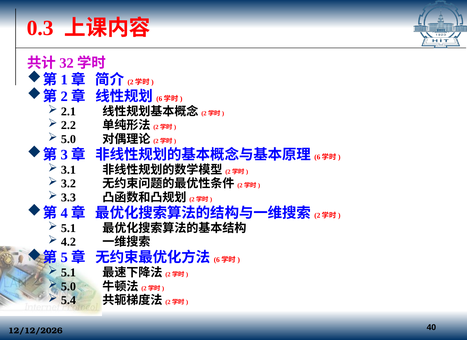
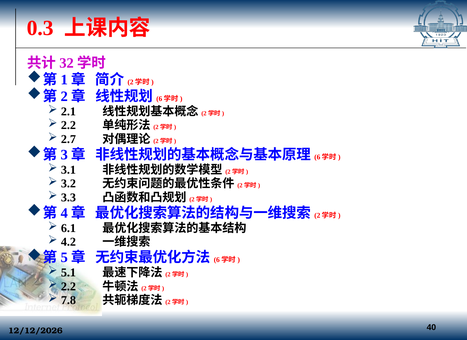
5.0: 5.0 -> 2.7 (68, 139)
5.1: 5.1 -> 6.1 (68, 228)
5.0: 5.0 -> 2.2 (68, 287)
5.4: 5.4 -> 7.8 (68, 301)
